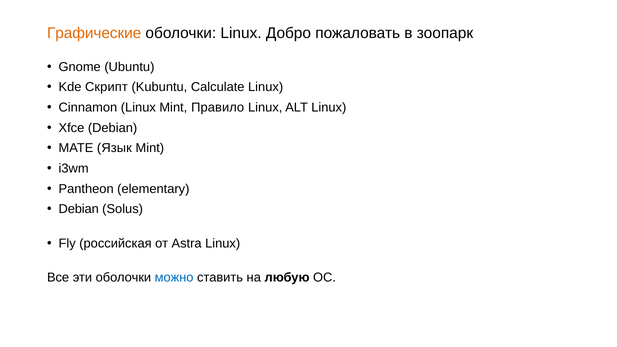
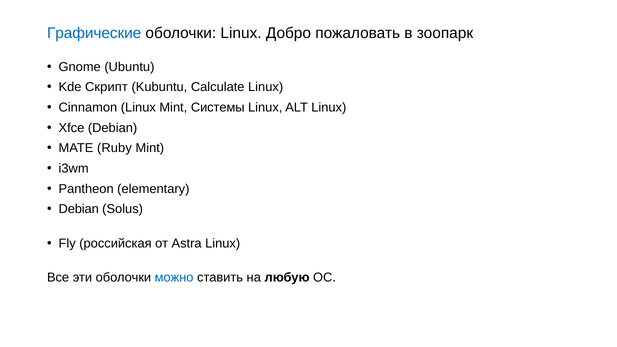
Графические colour: orange -> blue (94, 33)
Правило: Правило -> Системы (218, 108)
Язык: Язык -> Ruby (114, 148)
